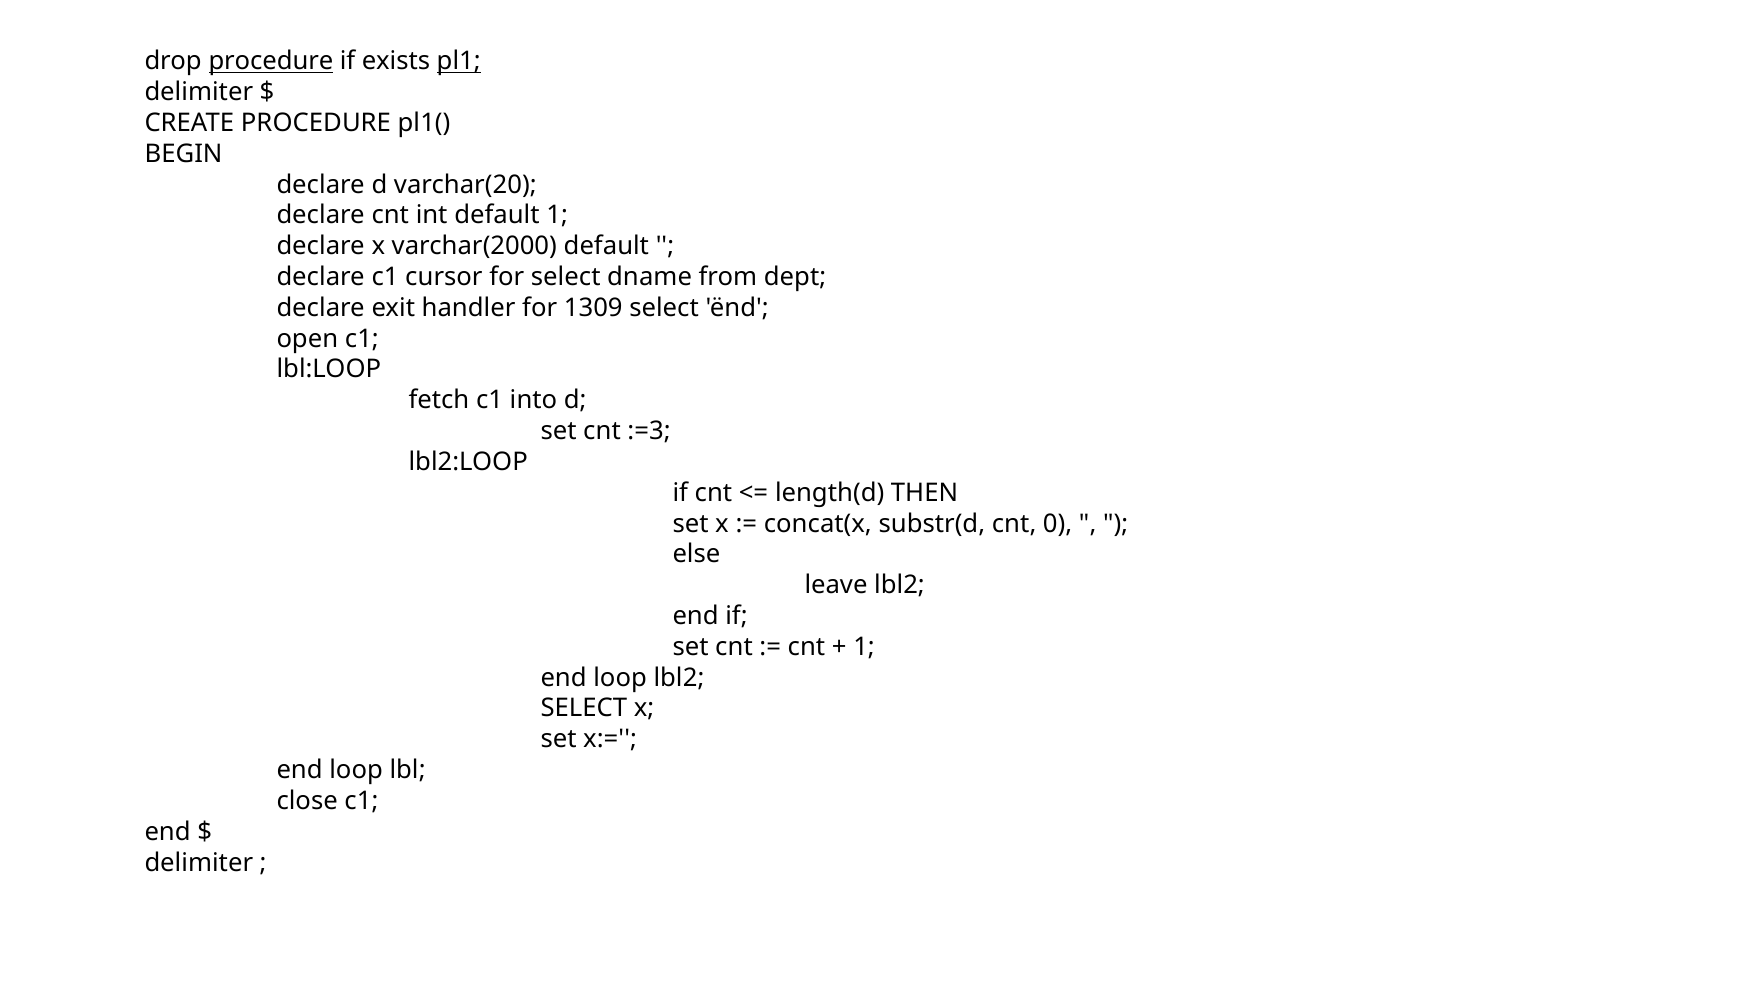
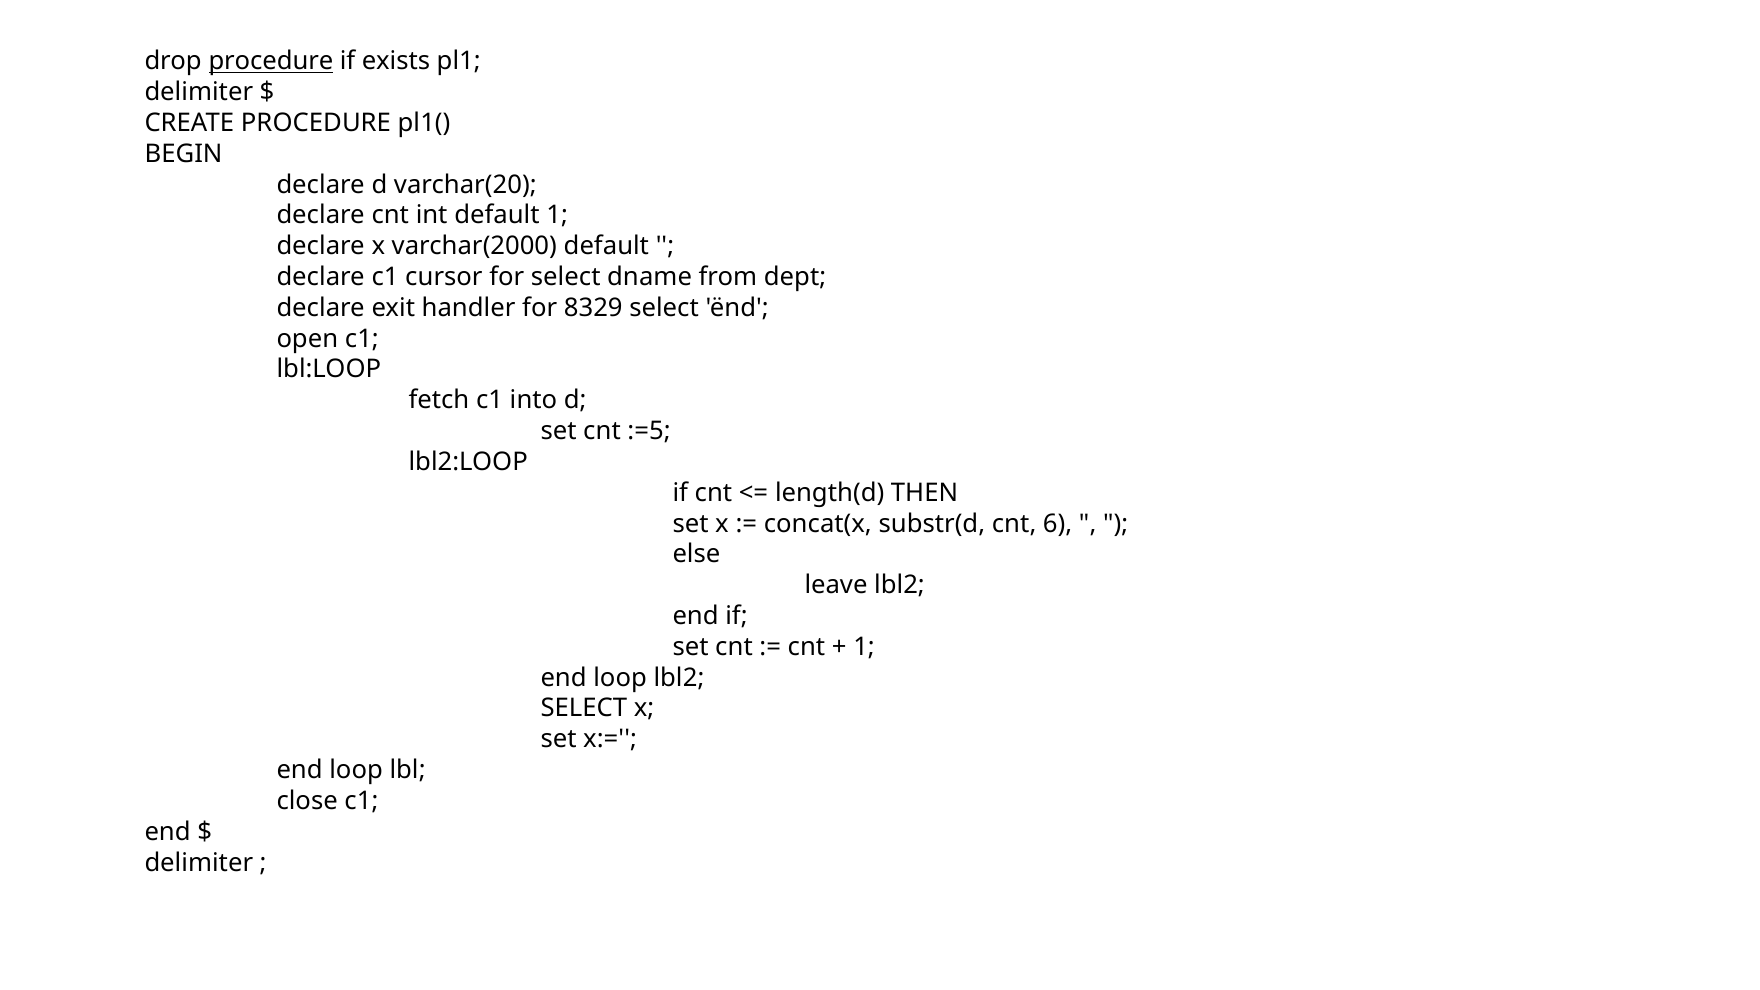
pl1 underline: present -> none (459, 61)
1309: 1309 -> 8329 (593, 308)
:=3: :=3 -> :=5 (649, 431)
0: 0 -> 6 (1058, 524)
